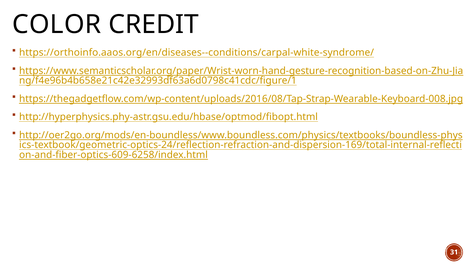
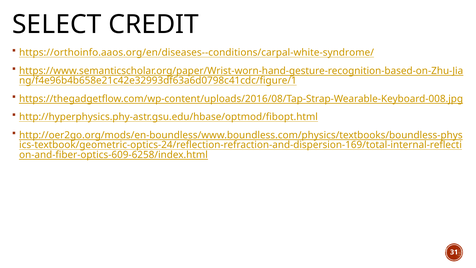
COLOR: COLOR -> SELECT (57, 24)
